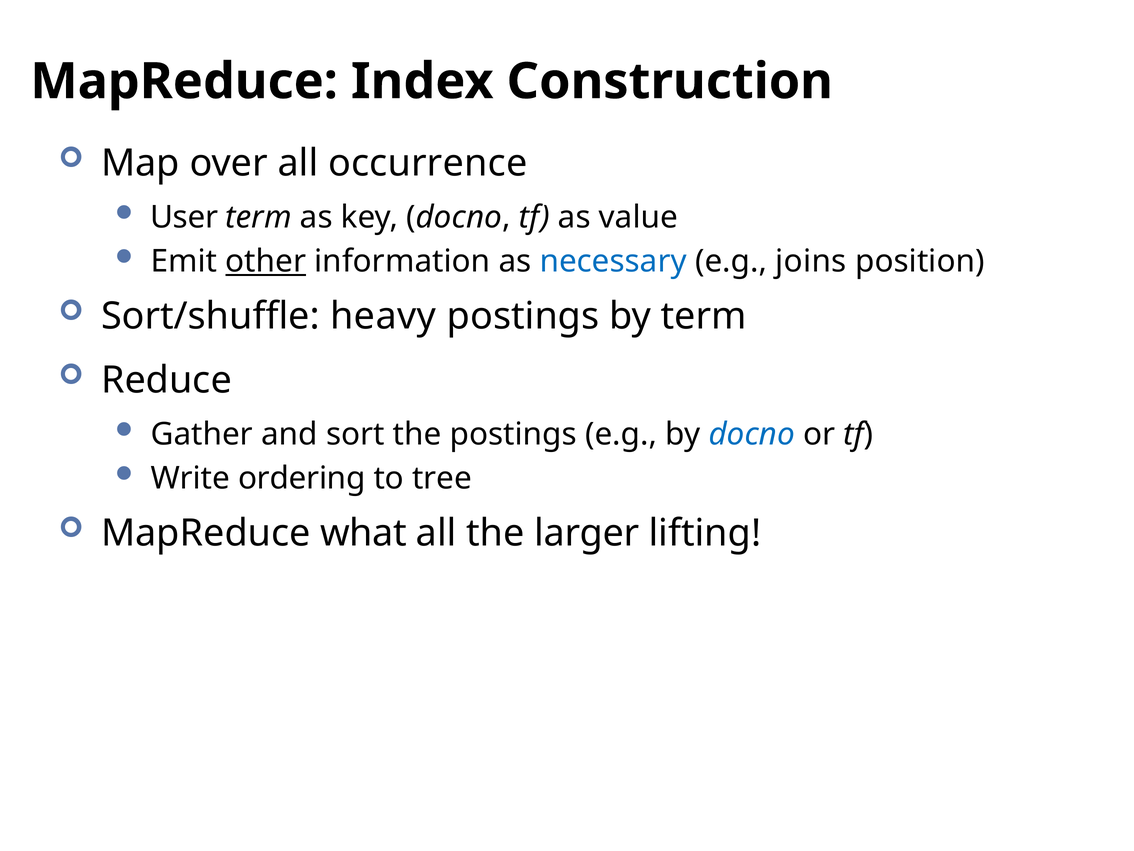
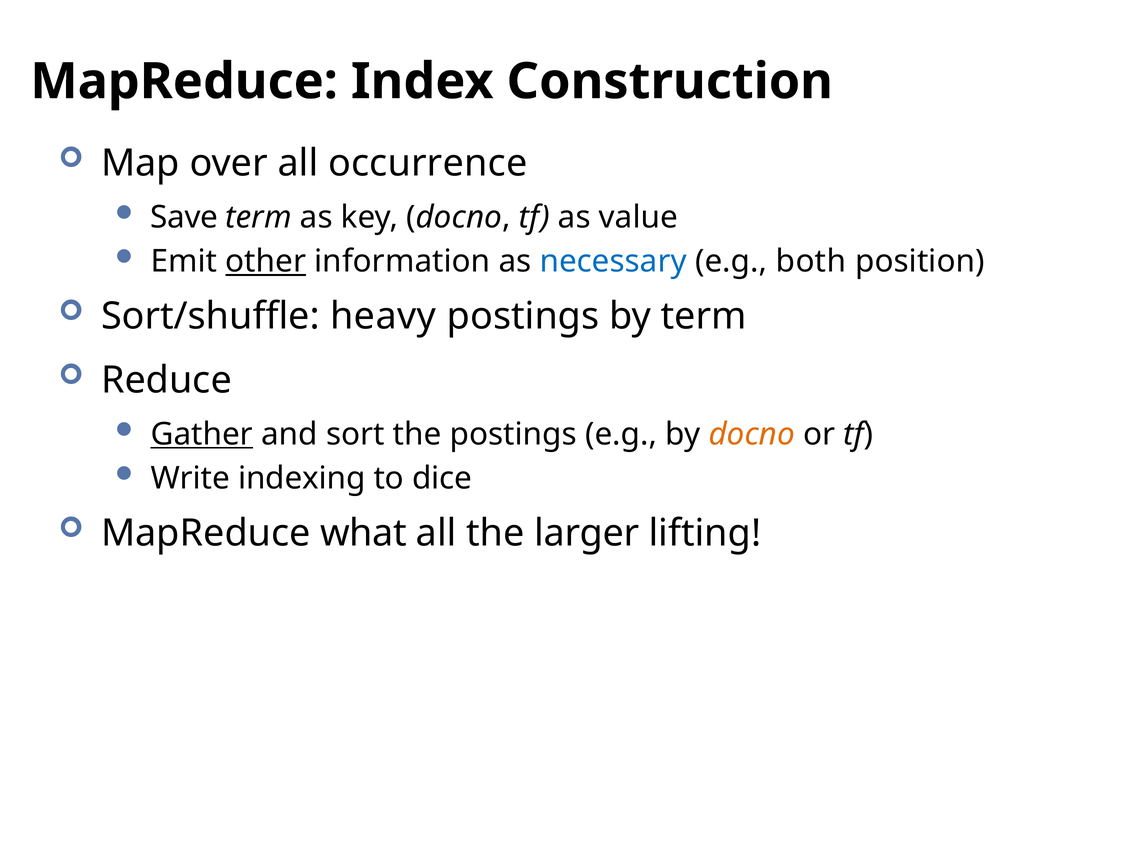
User: User -> Save (184, 217)
joins: joins -> both (811, 261)
Gather underline: none -> present (202, 434)
docno colour: blue -> orange (752, 434)
ordering: ordering -> indexing (302, 478)
tree: tree -> dice (442, 478)
